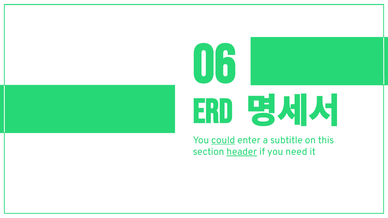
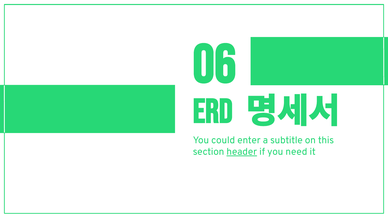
could underline: present -> none (223, 140)
